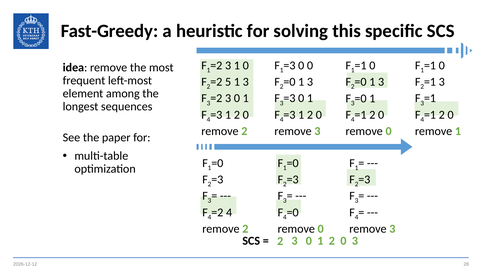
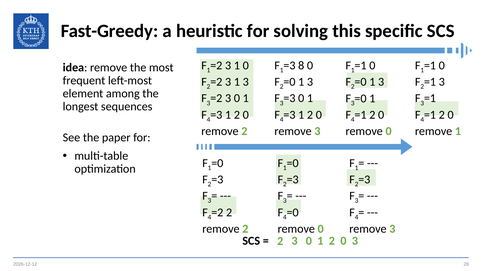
0: 0 -> 8 (301, 66)
5: 5 -> 3 (228, 82)
4: 4 -> 2 (229, 213)
